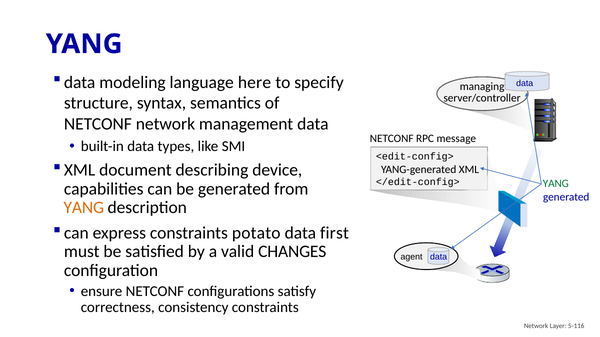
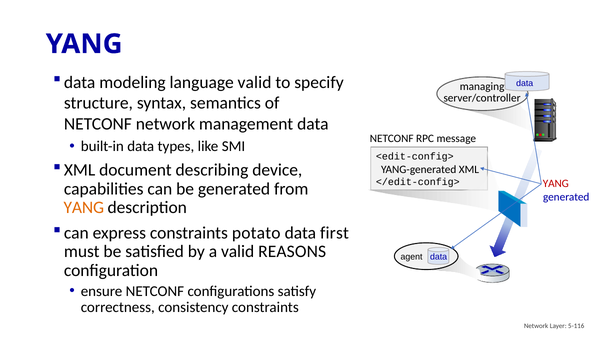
language here: here -> valid (255, 82)
YANG colour: green -> red (556, 184)
CHANGES: CHANGES -> REASONS (292, 252)
